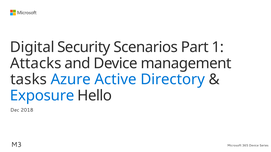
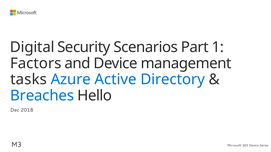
Attacks: Attacks -> Factors (36, 64)
Exposure: Exposure -> Breaches (42, 96)
